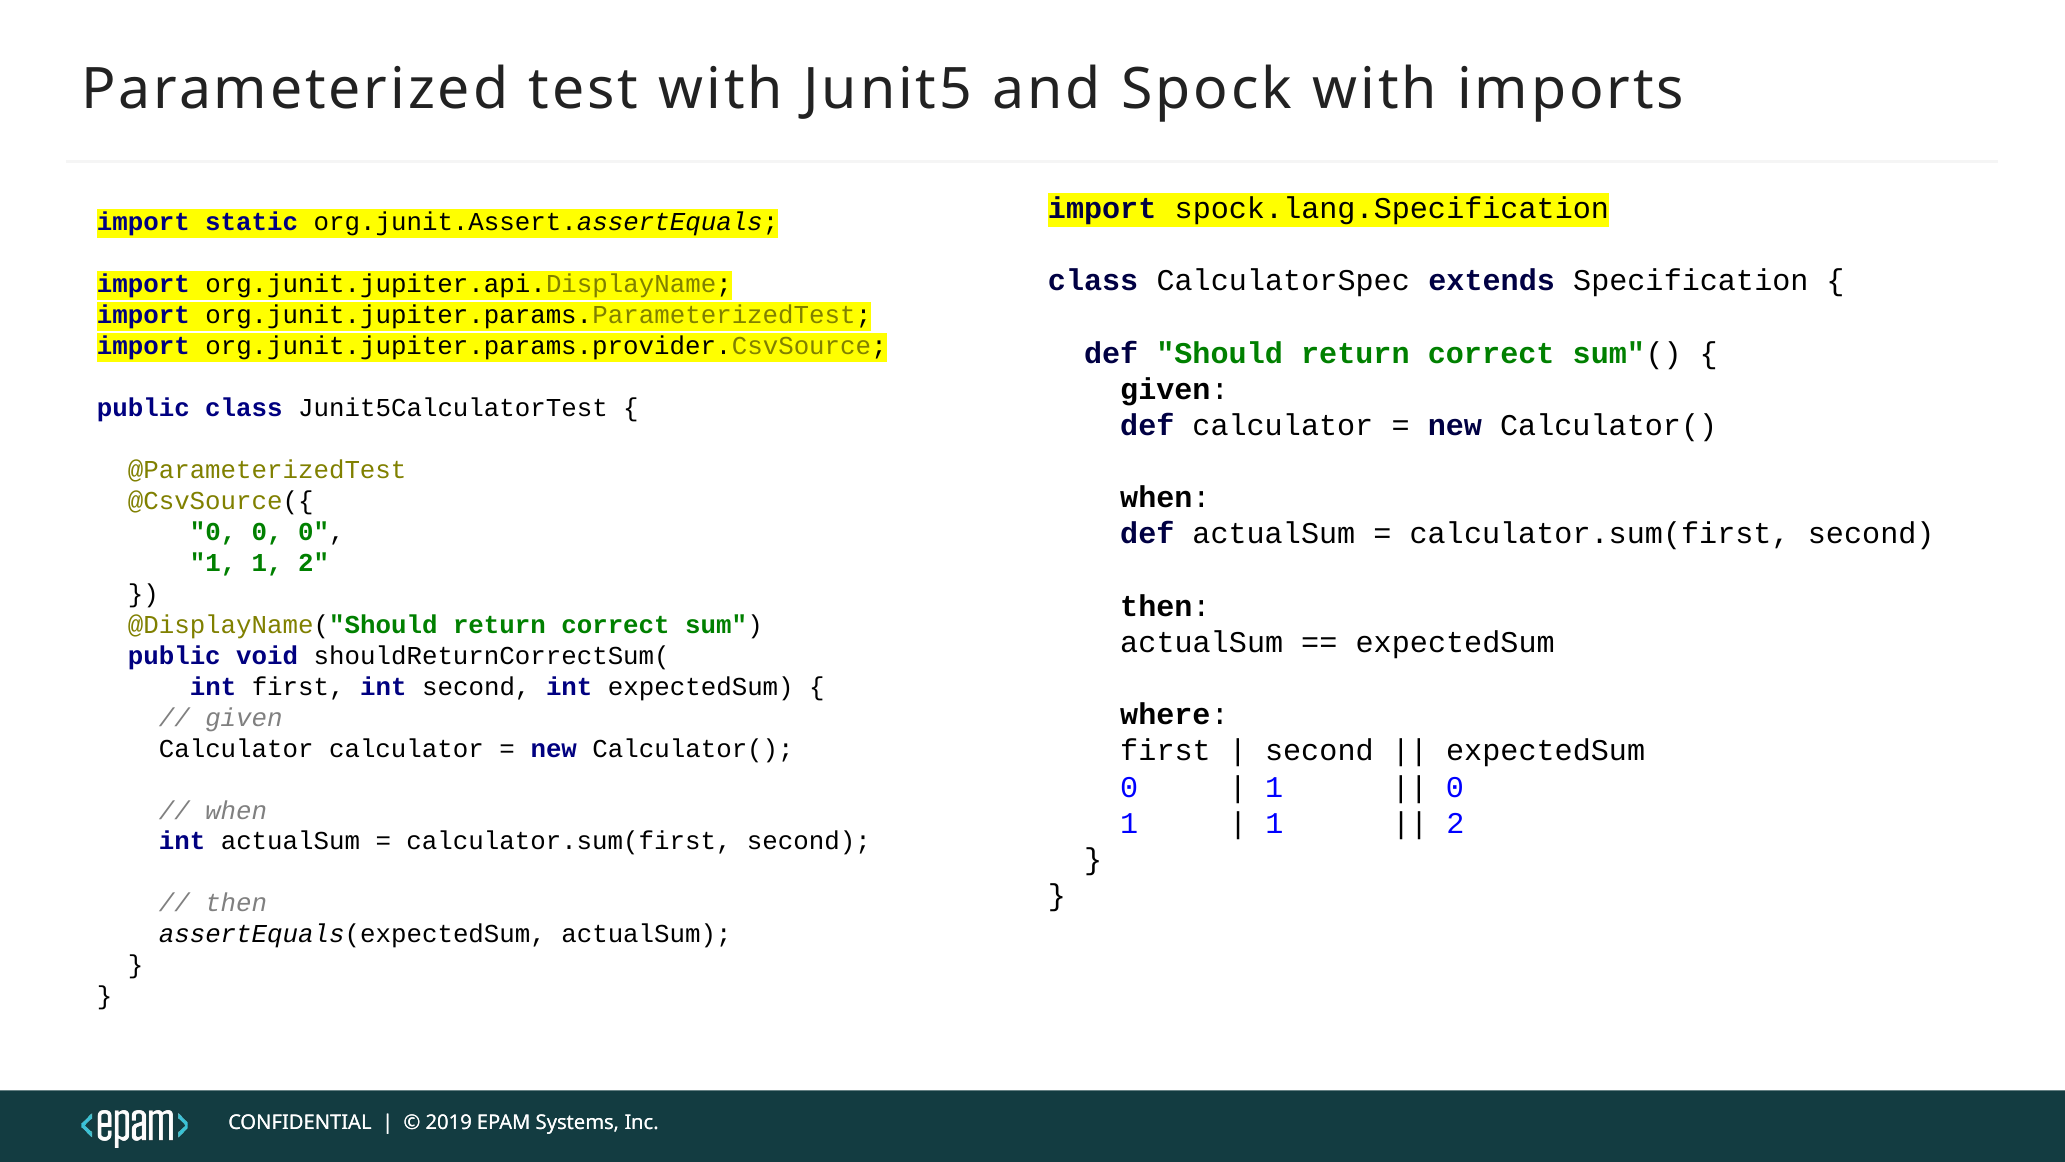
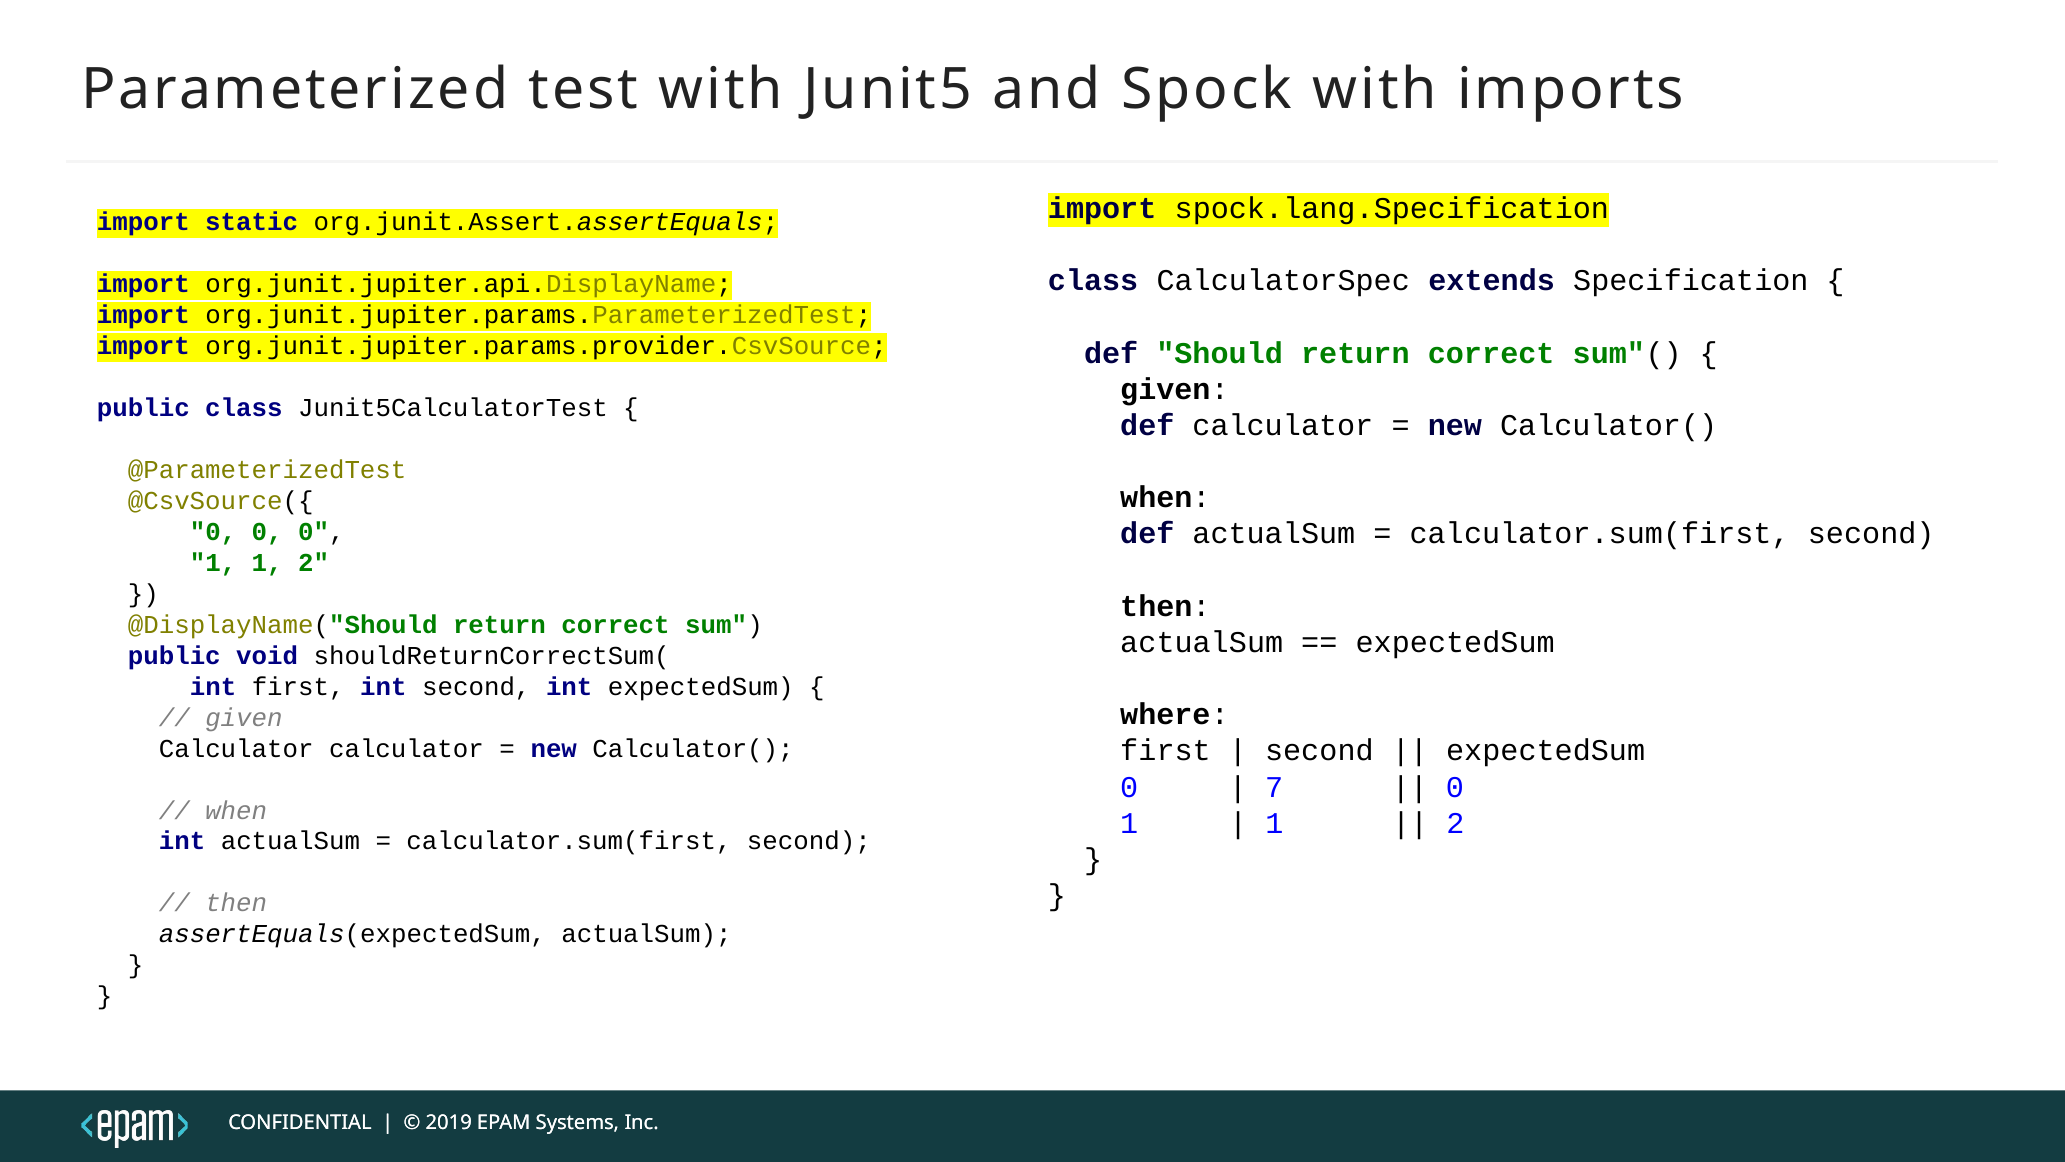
1: 1 -> 7 (1274, 787)
